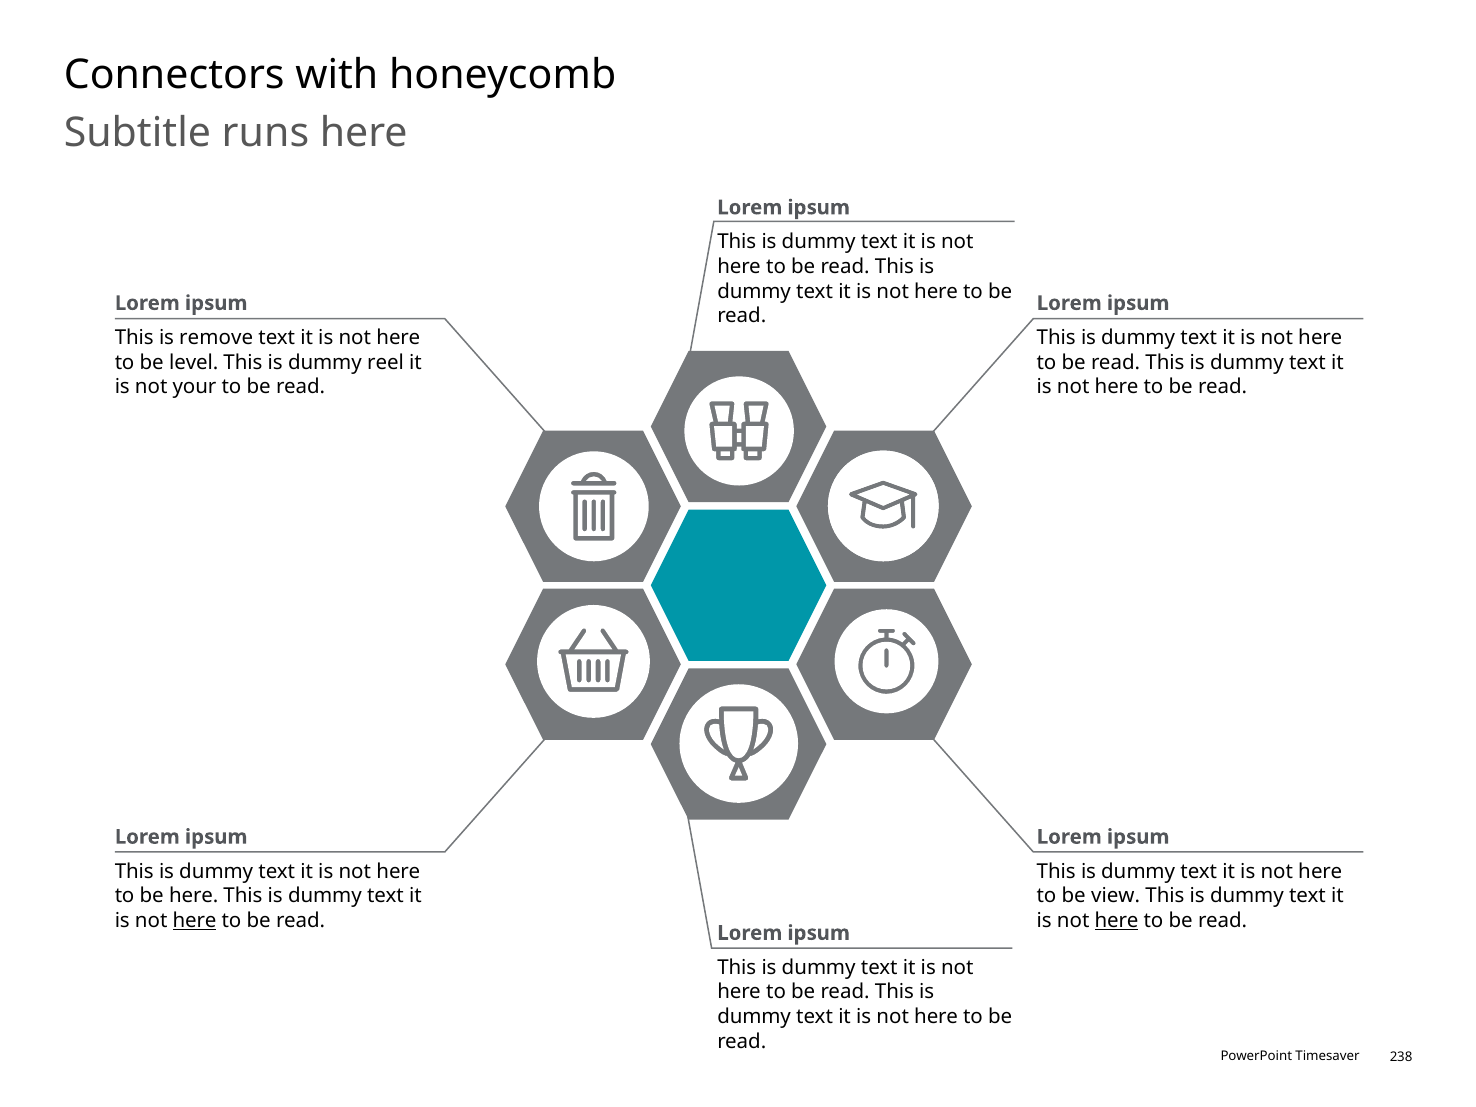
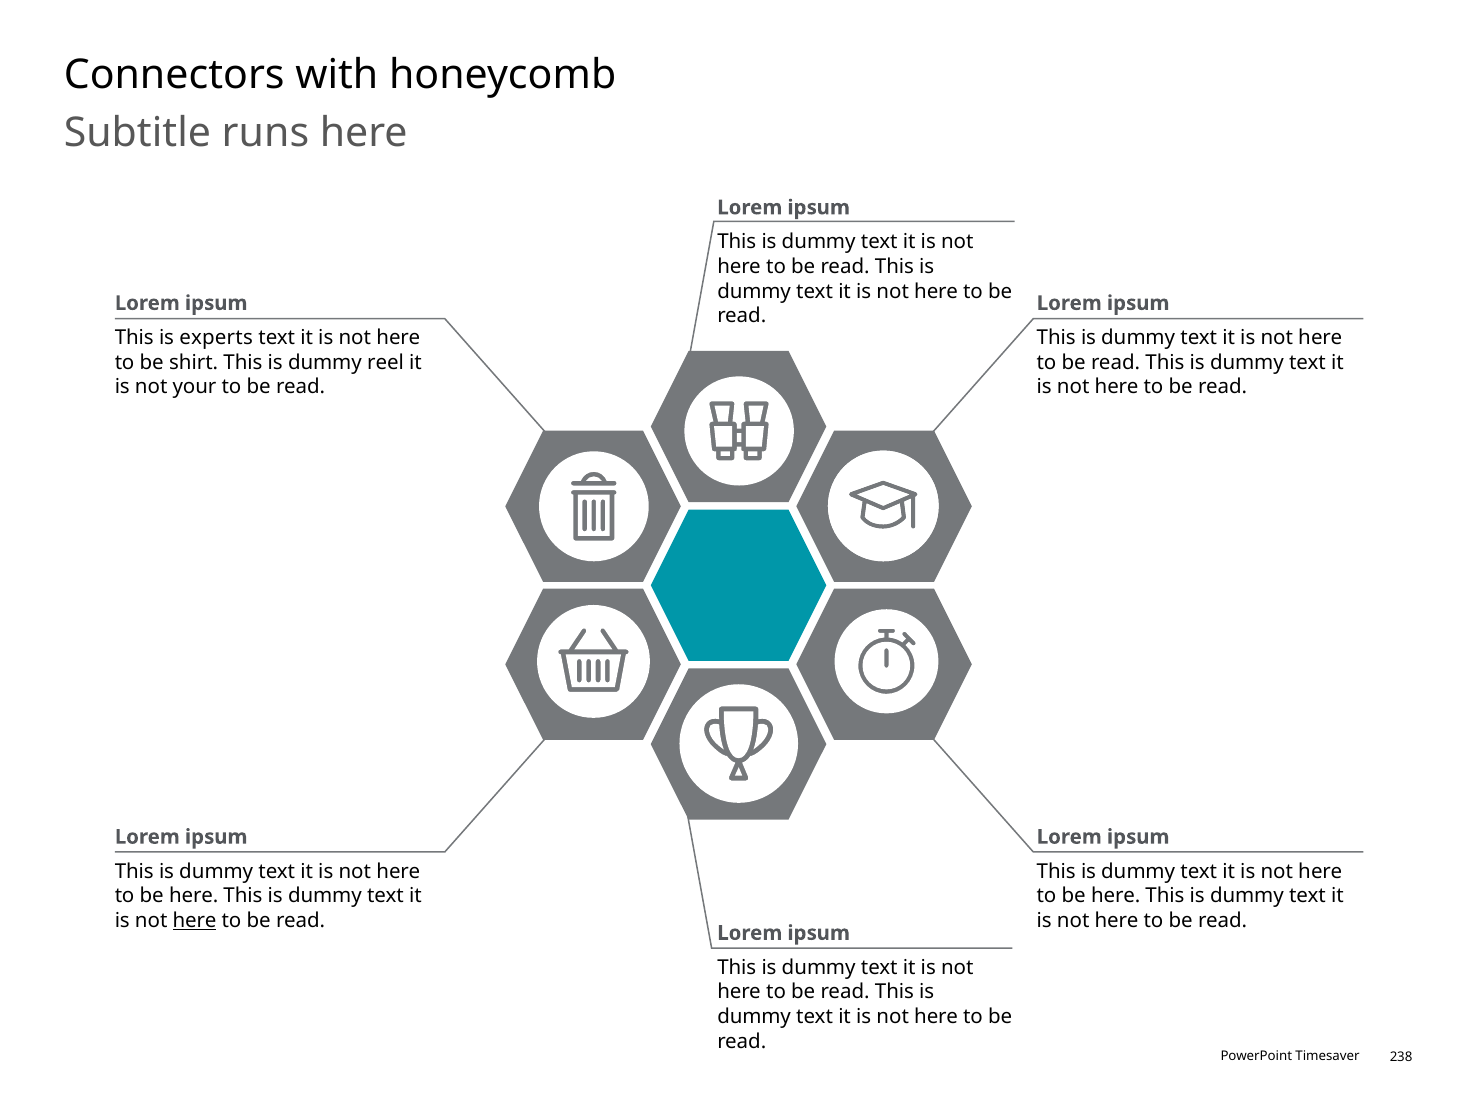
remove: remove -> experts (216, 338)
level: level -> shirt (194, 362)
view: view -> here (1116, 896)
here underline: present -> none (1117, 921)
